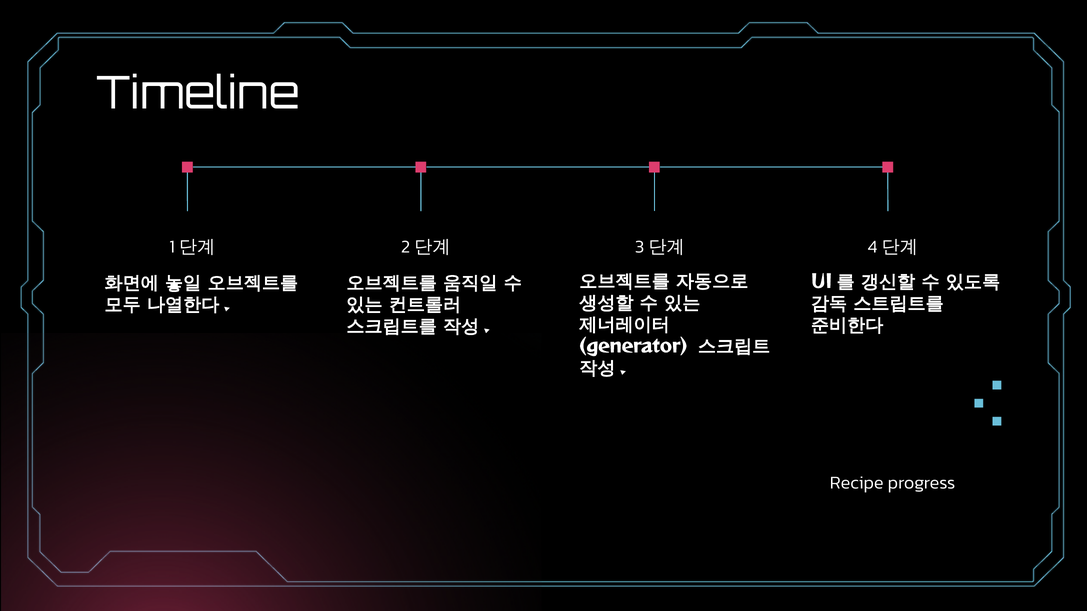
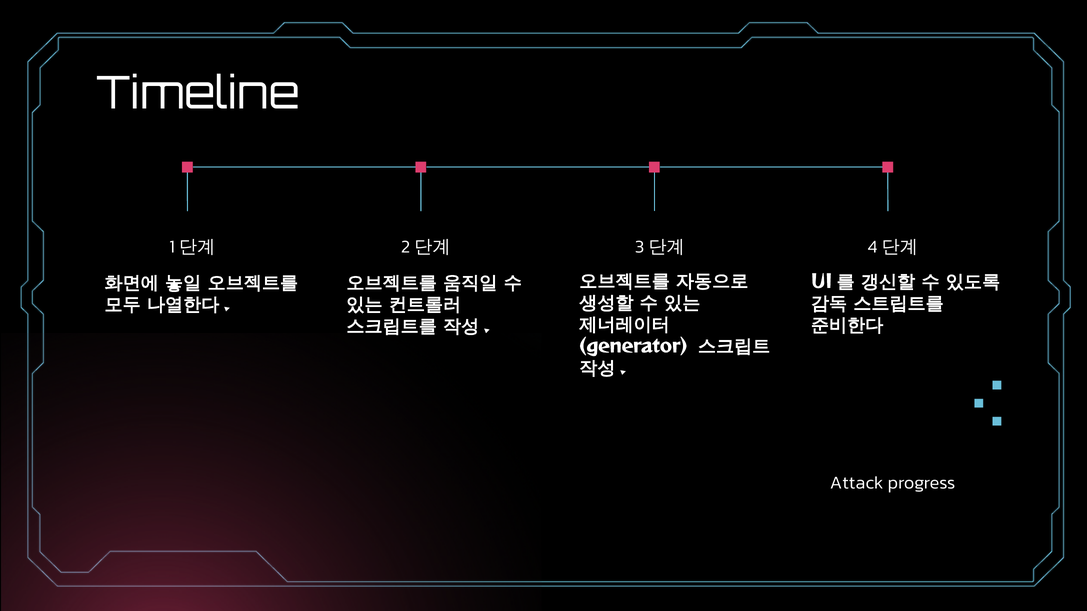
Recipe: Recipe -> Attack (857, 483)
